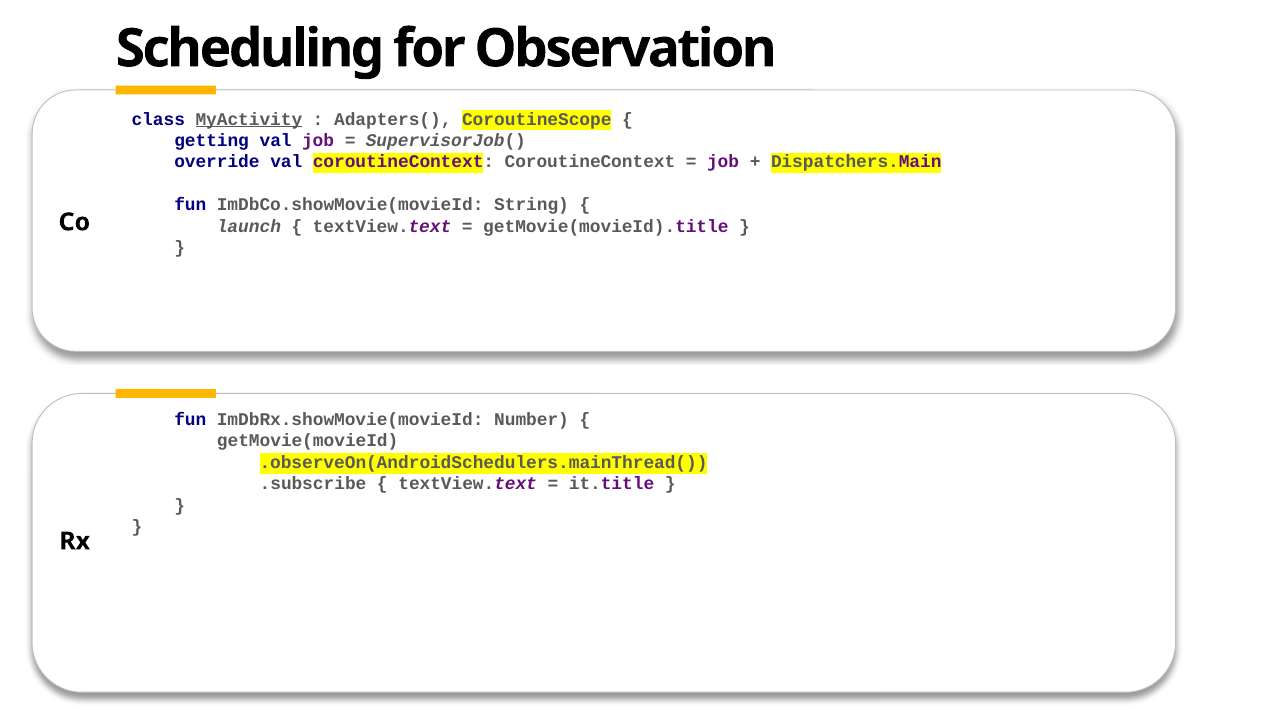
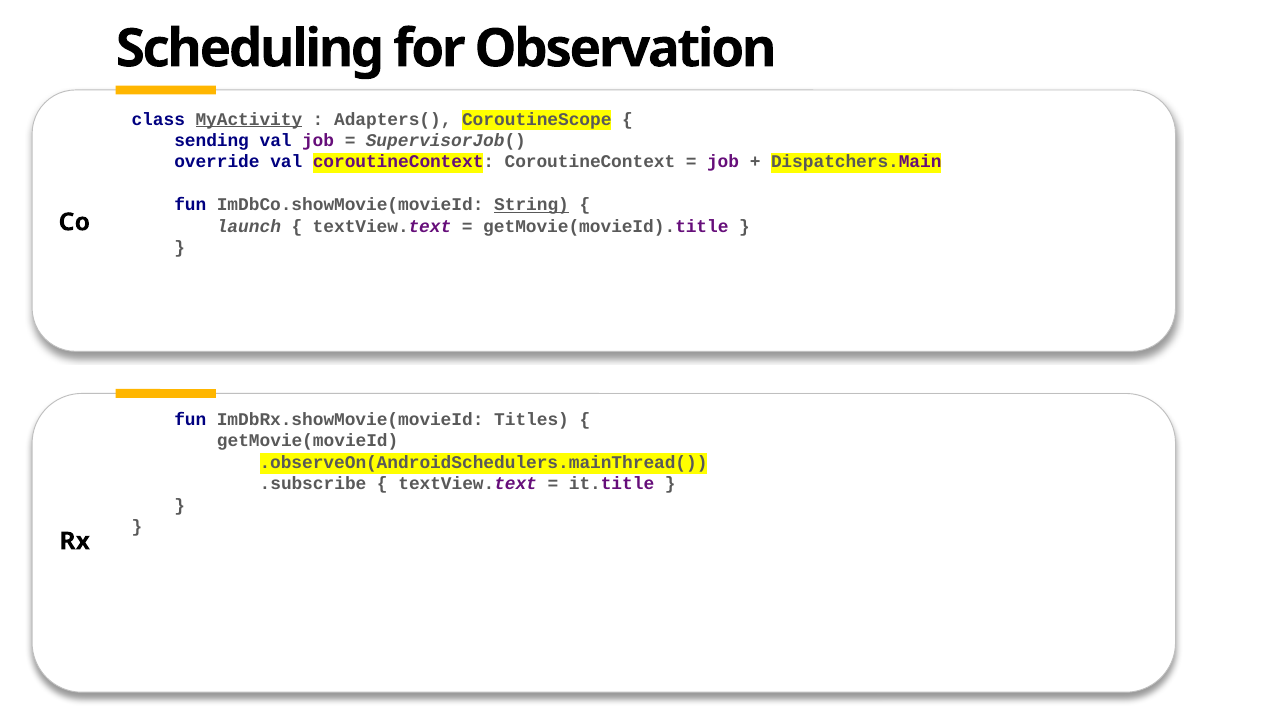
getting: getting -> sending (212, 141)
String underline: none -> present (532, 205)
Number: Number -> Titles (532, 419)
